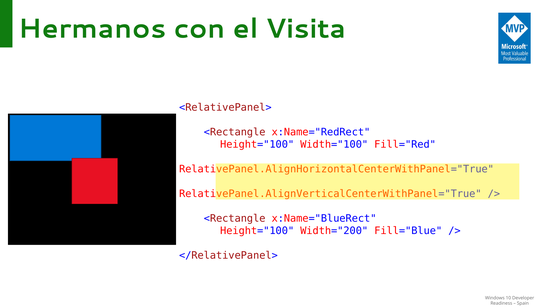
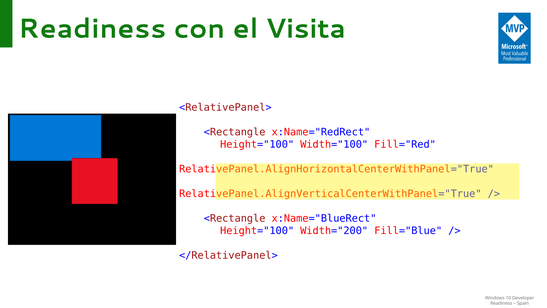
Hermanos: Hermanos -> Readiness (92, 29)
